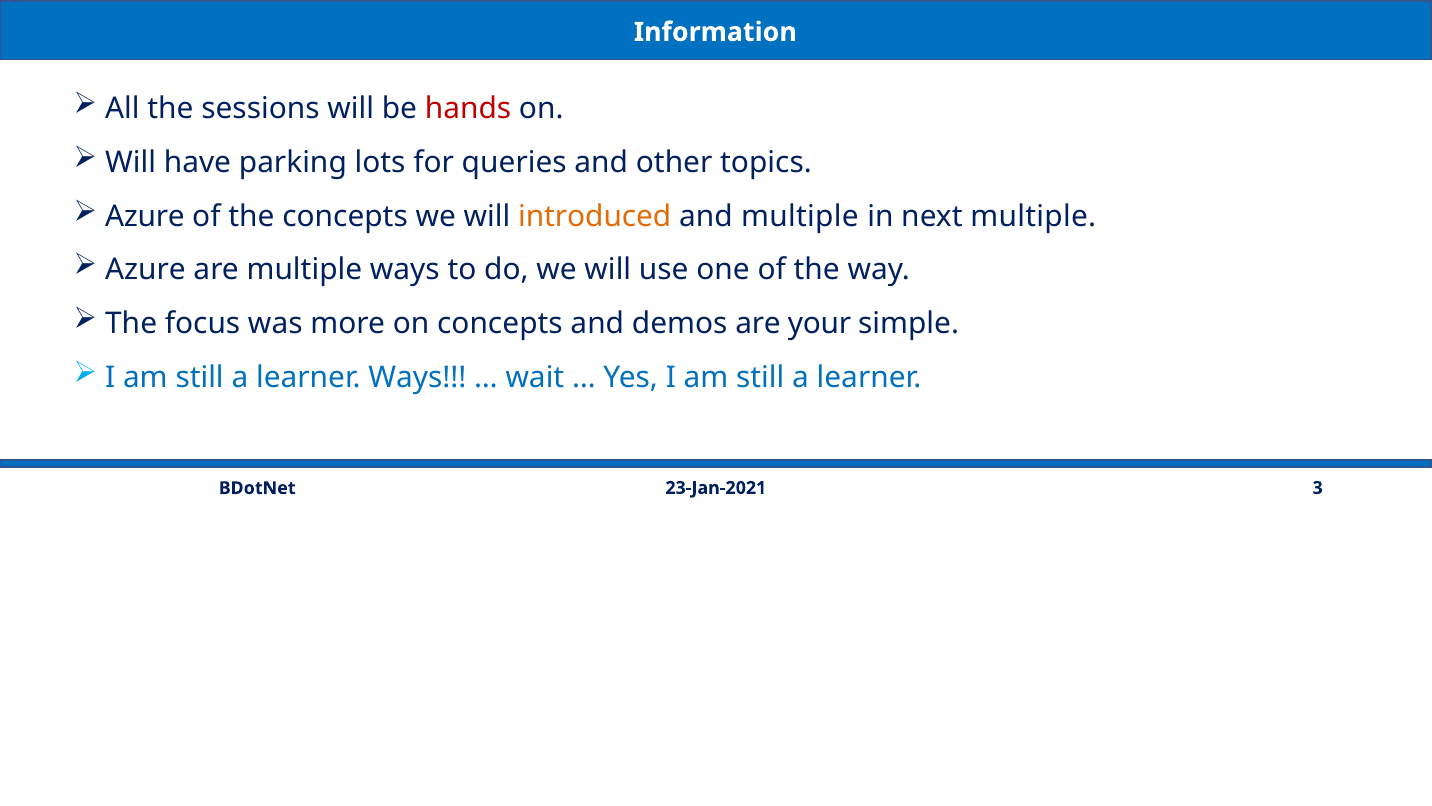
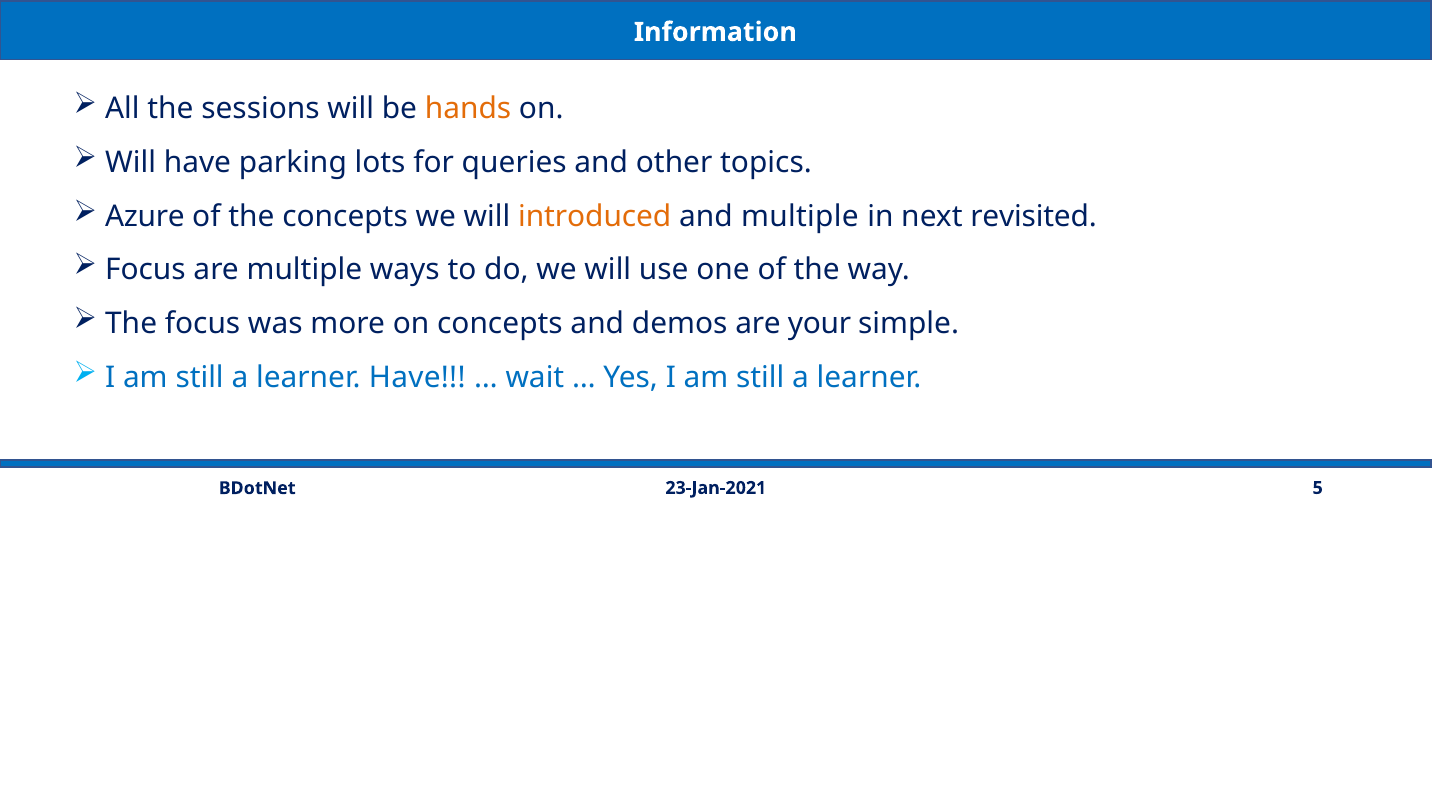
hands colour: red -> orange (468, 109)
next multiple: multiple -> revisited (1034, 216)
Azure: Azure -> Focus (145, 270)
learner Ways: Ways -> Have (417, 377)
3: 3 -> 5 (1318, 488)
